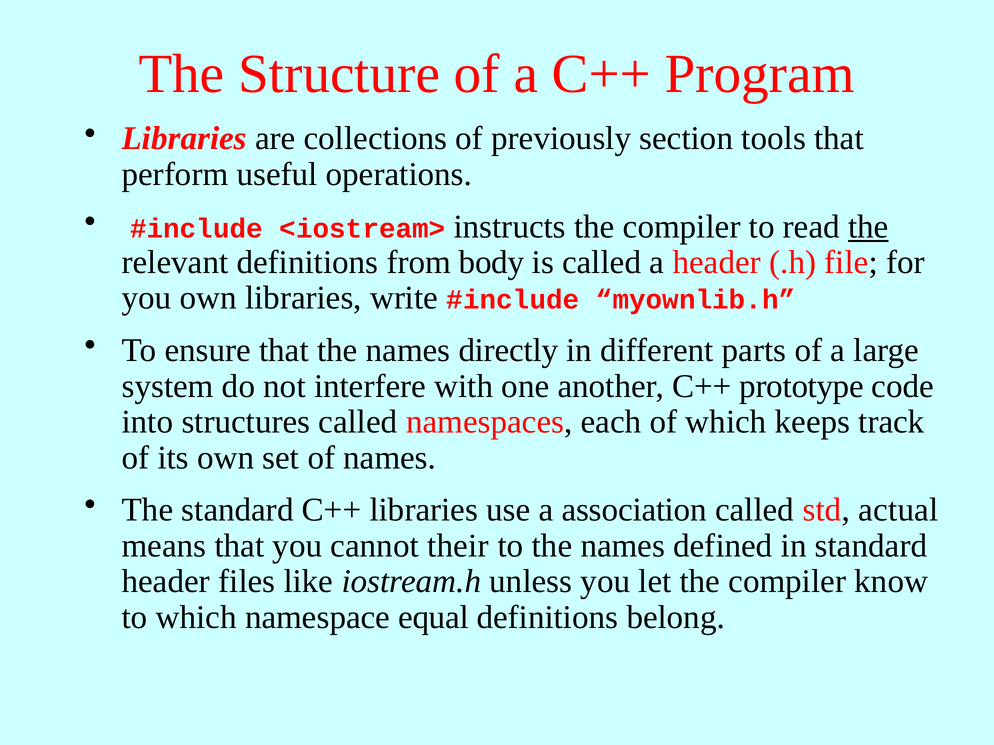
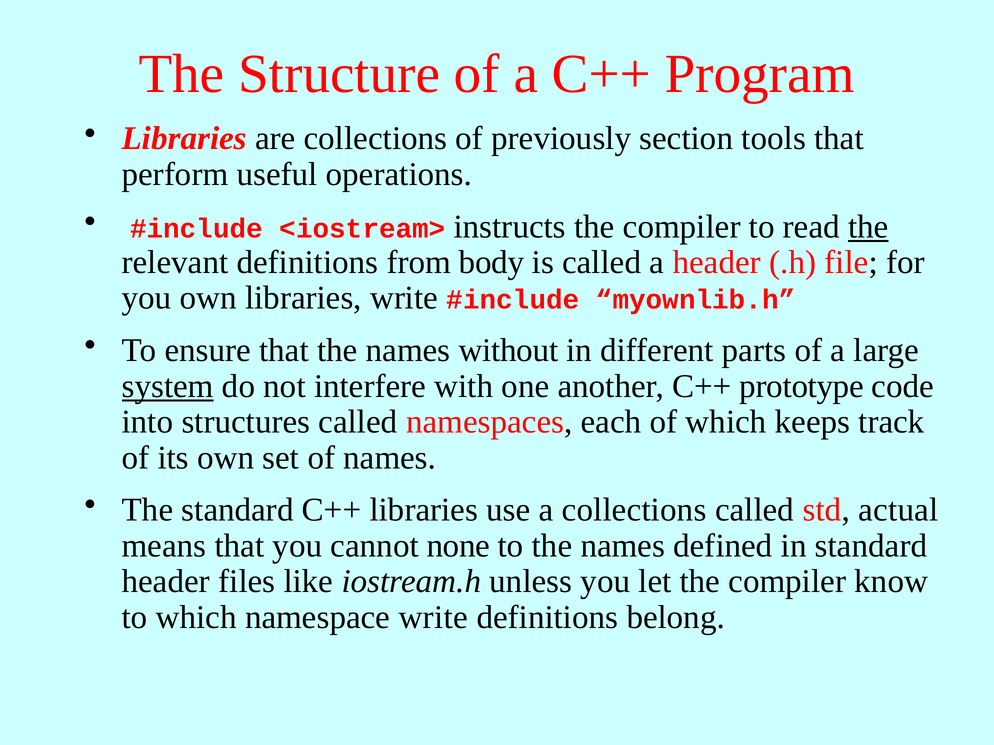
directly: directly -> without (508, 351)
system underline: none -> present (168, 386)
a association: association -> collections (634, 510)
their: their -> none (458, 546)
namespace equal: equal -> write (433, 618)
